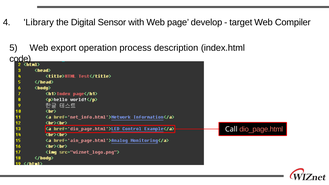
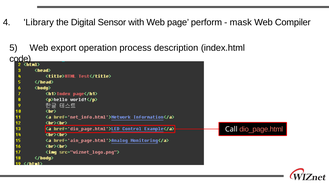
develop: develop -> perform (206, 22)
target: target -> mask (241, 22)
